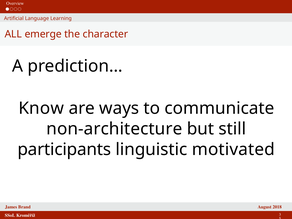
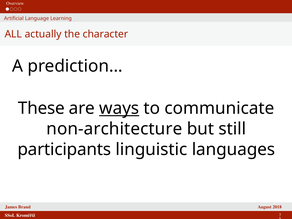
emerge: emerge -> actually (43, 34)
Know: Know -> These (41, 108)
ways underline: none -> present (119, 108)
motivated: motivated -> languages (233, 149)
